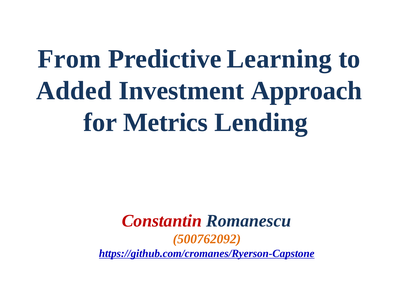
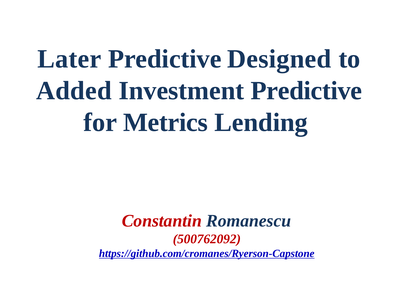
From: From -> Later (69, 59)
Learning: Learning -> Designed (279, 59)
Investment Approach: Approach -> Predictive (306, 90)
500762092 colour: orange -> red (207, 238)
